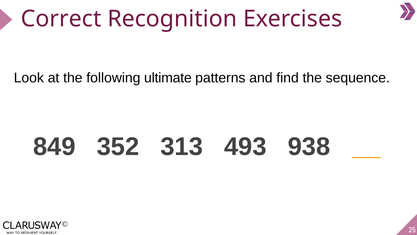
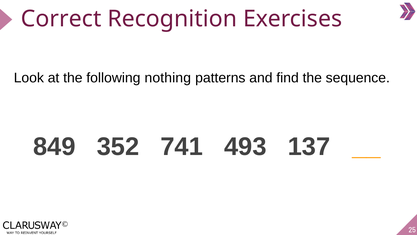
ultimate: ultimate -> nothing (168, 78)
313: 313 -> 741 (182, 146)
938: 938 -> 137 (309, 146)
